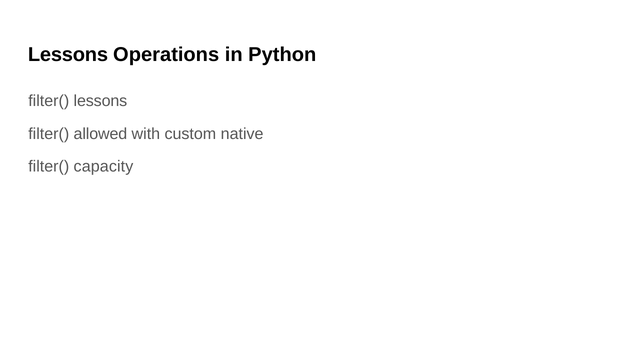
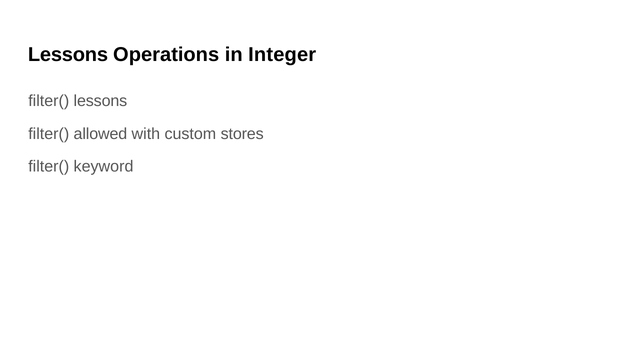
Python: Python -> Integer (282, 55)
native: native -> stores (242, 134)
capacity: capacity -> keyword (104, 167)
